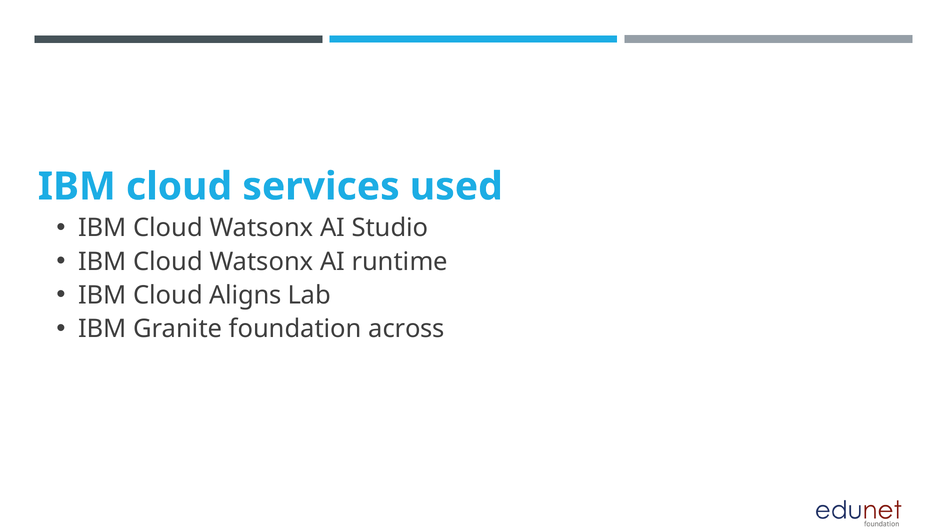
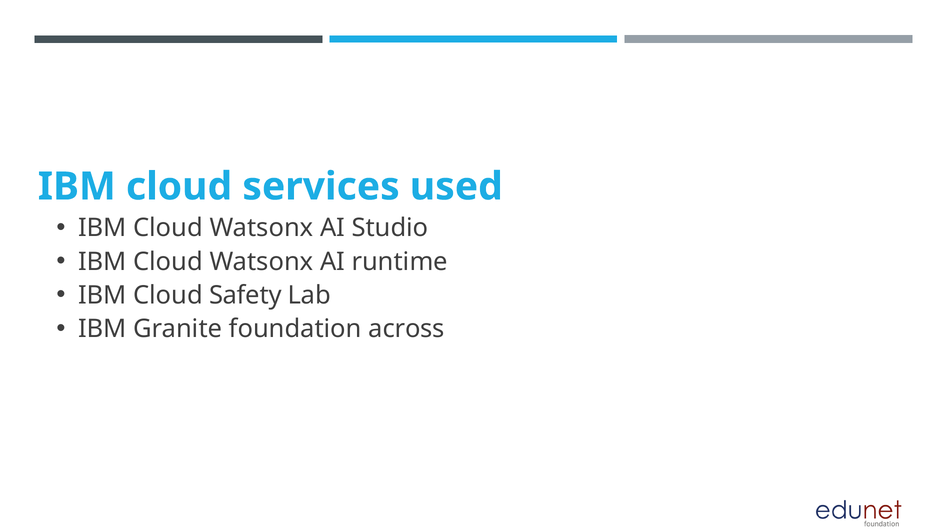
Aligns: Aligns -> Safety (245, 296)
